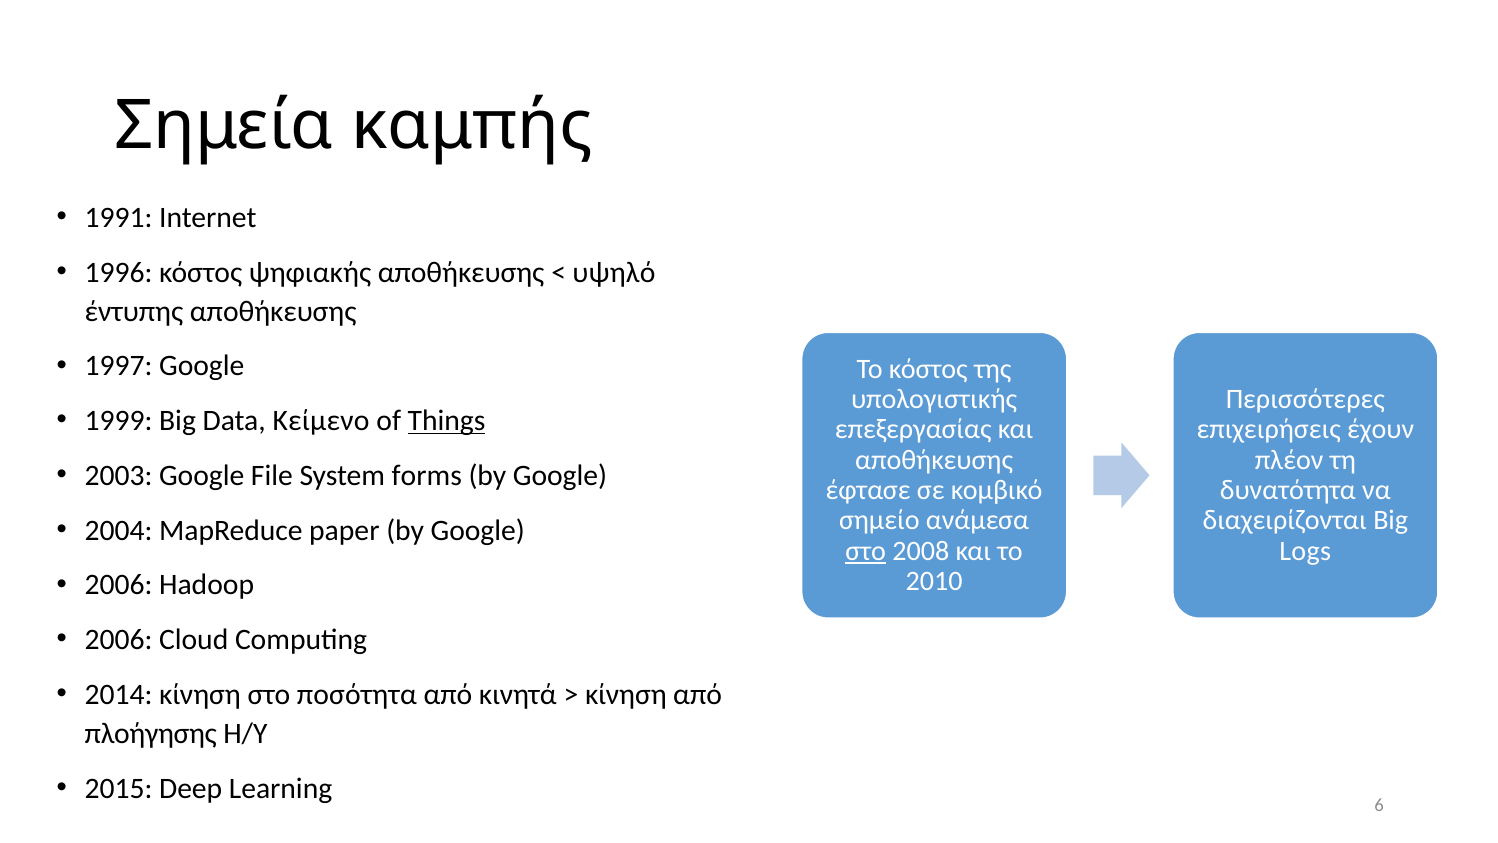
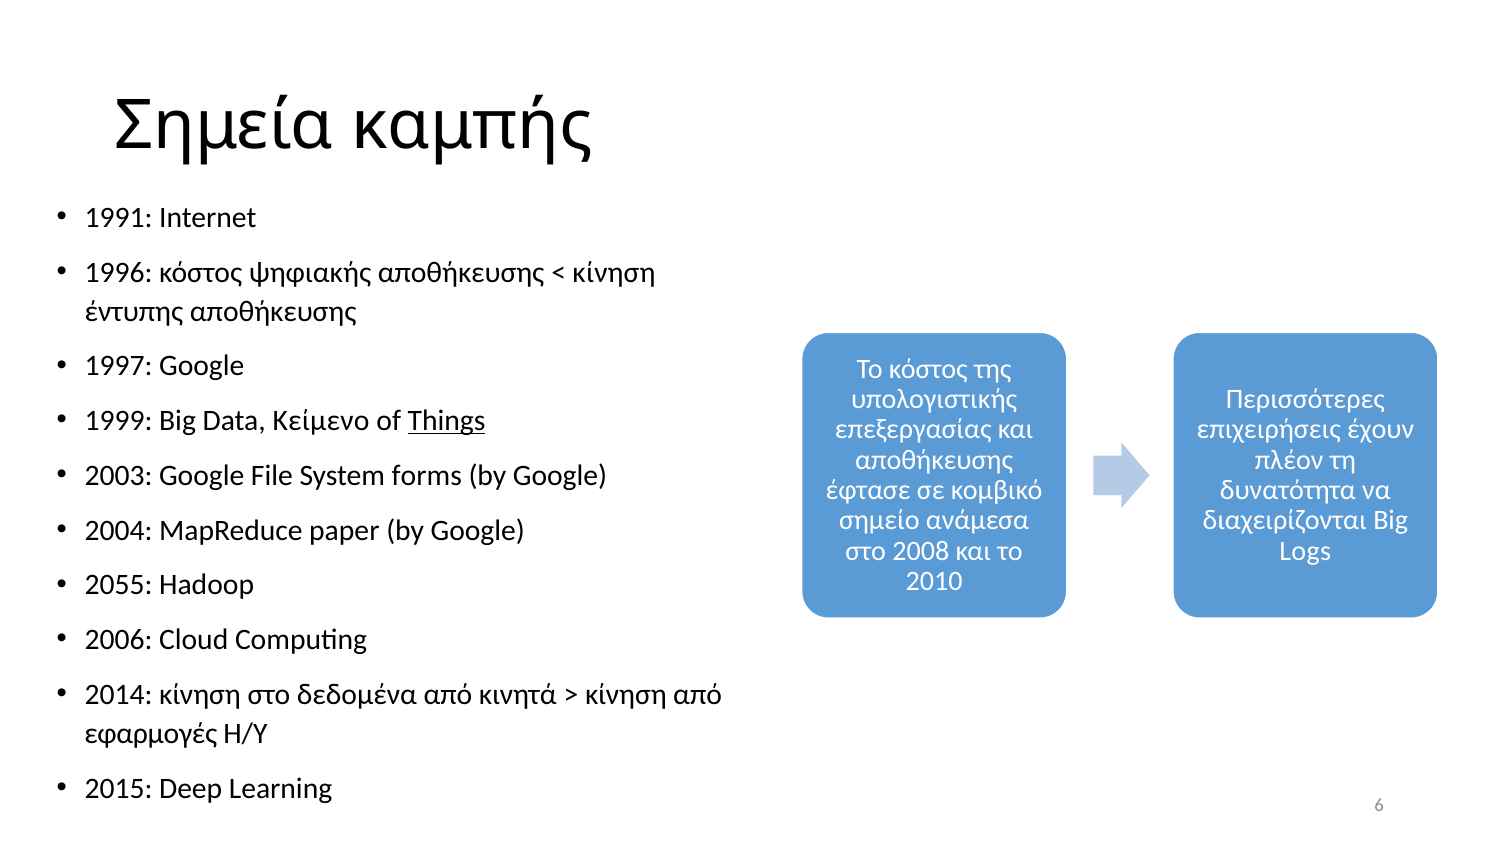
υψηλό: υψηλό -> κίνηση (614, 272)
στο underline: present -> none (866, 551)
2006: 2006 -> 2055 (119, 585)
ποσότητα: ποσότητα -> δεδομένα (357, 694)
πλοήγησης: πλοήγησης -> εφαρμογές (151, 733)
